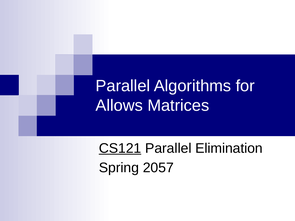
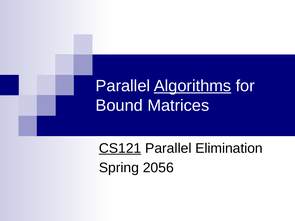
Algorithms underline: none -> present (192, 86)
Allows: Allows -> Bound (119, 106)
2057: 2057 -> 2056 (158, 168)
